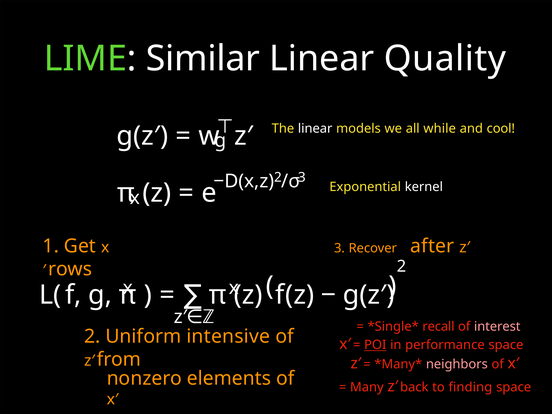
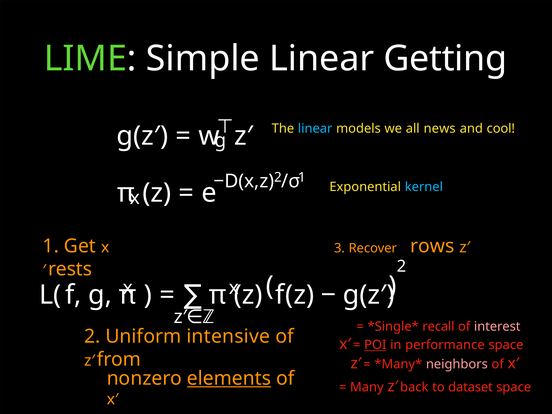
Similar: Similar -> Simple (203, 59)
Quality: Quality -> Getting (445, 59)
linear colour: white -> light blue (315, 129)
while: while -> news (440, 129)
2 3: 3 -> 1 (302, 177)
kernel colour: white -> light blue (424, 187)
after: after -> rows (432, 246)
rows: rows -> rests (70, 269)
elements underline: none -> present (229, 378)
ﬁnding: ﬁnding -> dataset (471, 387)
